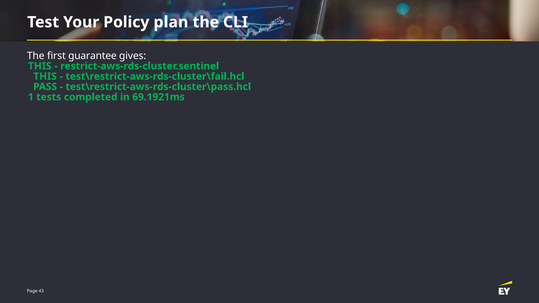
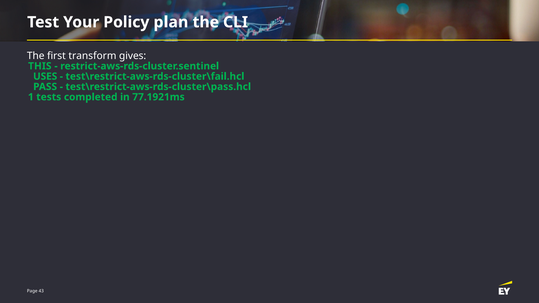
guarantee: guarantee -> transform (92, 56)
THIS: THIS -> USES (45, 76)
69.1921ms: 69.1921ms -> 77.1921ms (158, 97)
